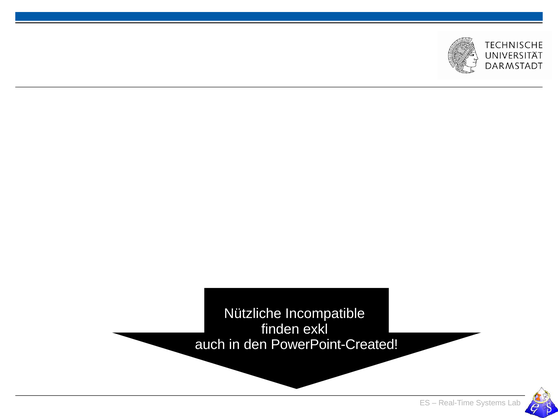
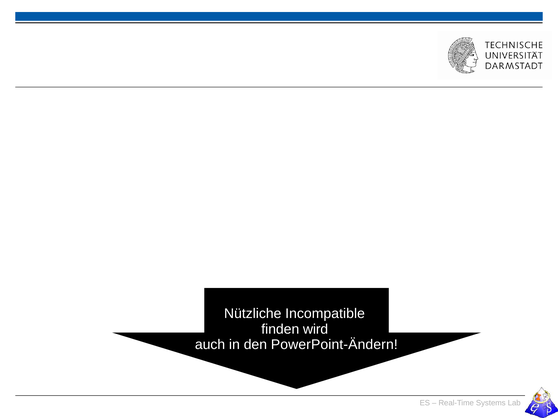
exkl: exkl -> wird (316, 329)
PowerPoint-Created: PowerPoint-Created -> PowerPoint-Ändern (334, 345)
